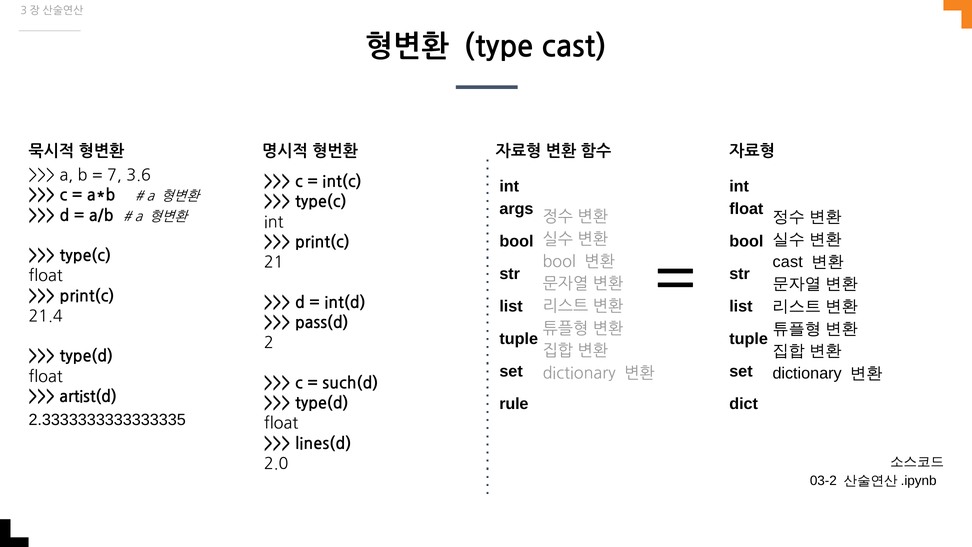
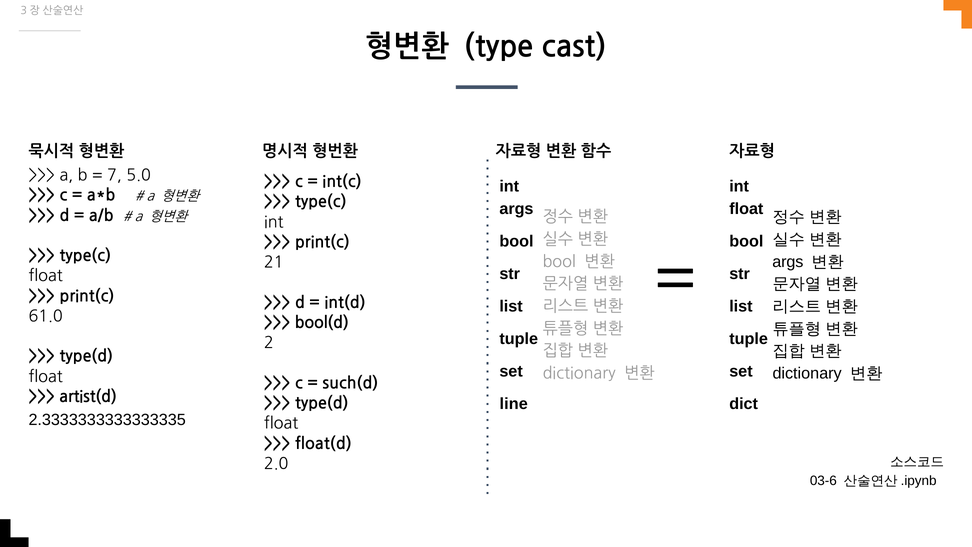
3.6: 3.6 -> 5.0 (139, 175)
cast: cast -> args (788, 262)
21.4: 21.4 -> 61.0 (46, 316)
pass(d: pass(d -> bool(d (322, 323)
rule: rule -> line (514, 404)
lines(d: lines(d -> float(d (323, 444)
03-2: 03-2 -> 03-6 (823, 480)
